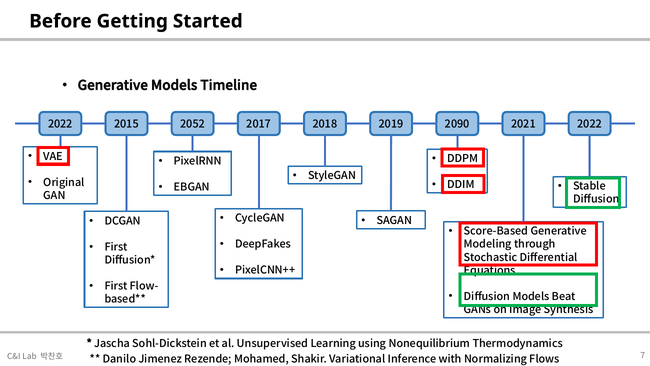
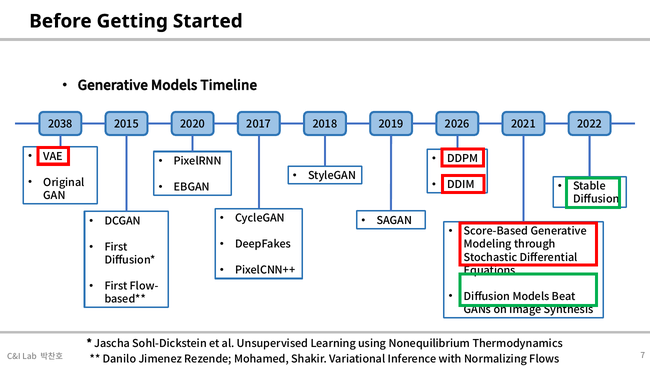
2022: 2022 -> 2038 (60, 124)
2052: 2052 -> 2020 (193, 124)
2090: 2090 -> 2026 (457, 124)
